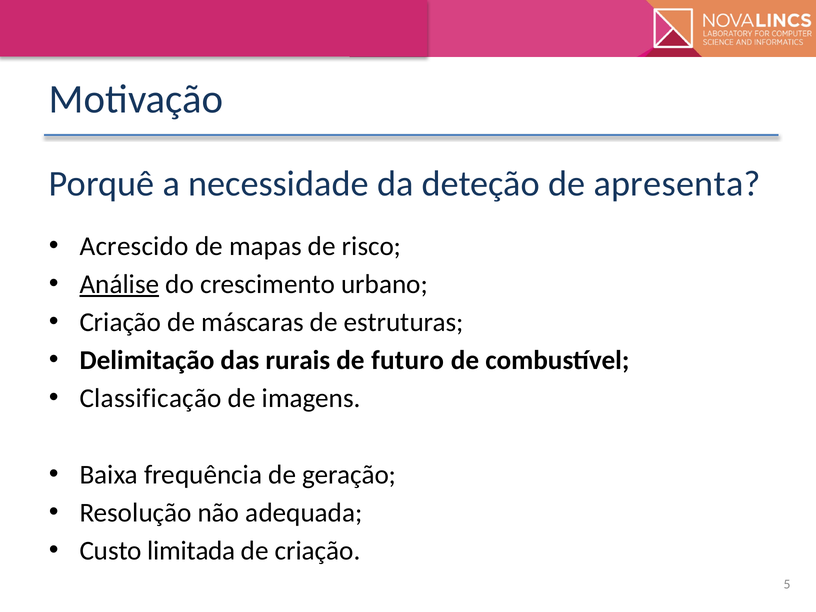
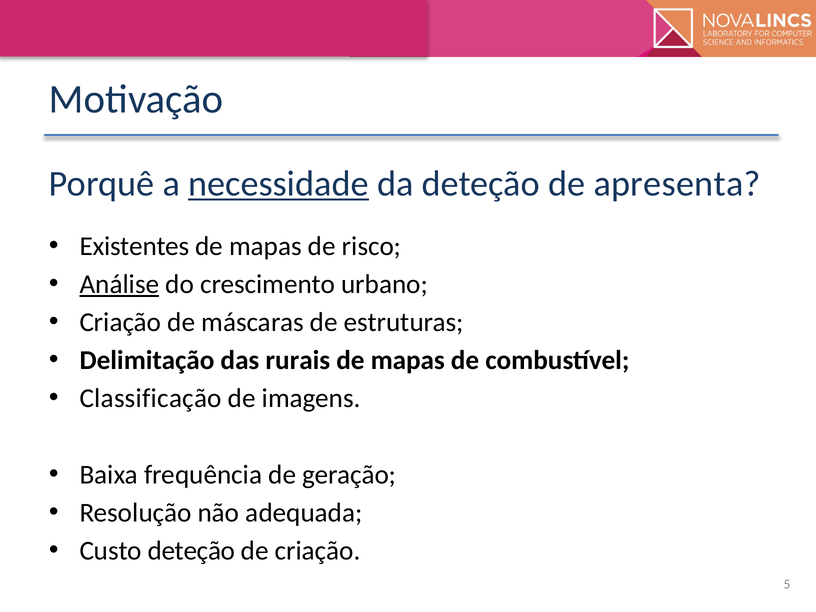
necessidade underline: none -> present (278, 184)
Acrescido: Acrescido -> Existentes (134, 246)
futuro: futuro -> mapas (408, 360)
Custo limitada: limitada -> deteção (191, 551)
